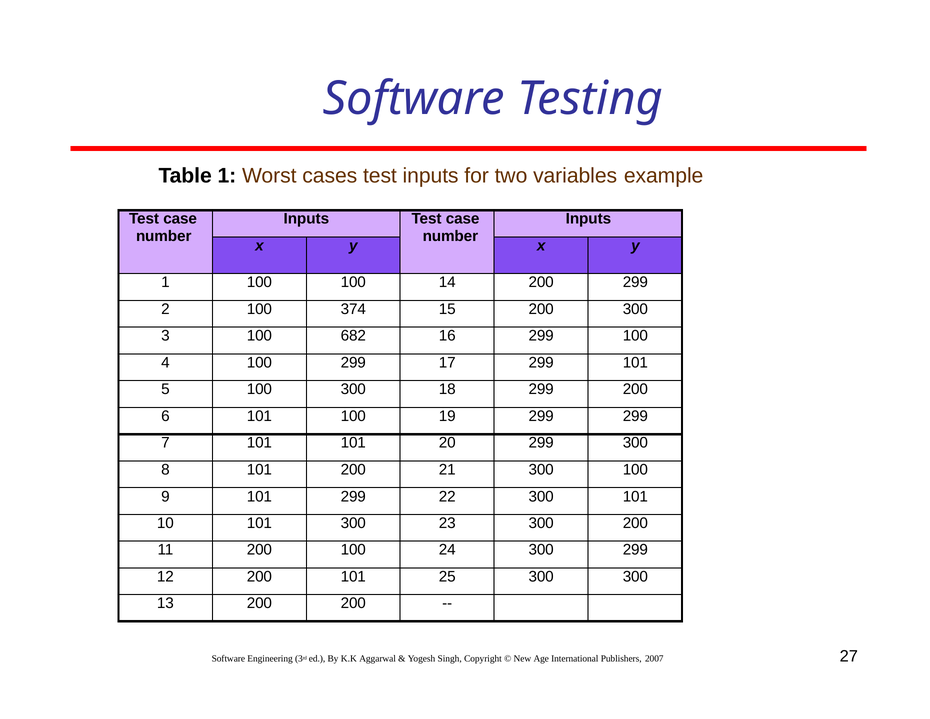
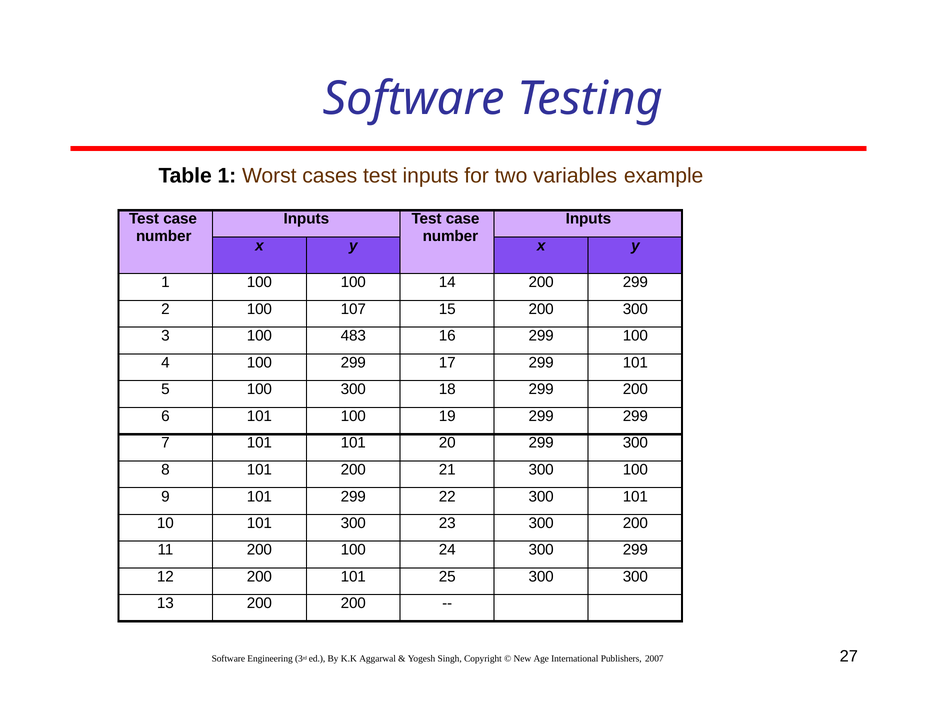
374: 374 -> 107 (353, 309)
682: 682 -> 483 (353, 336)
